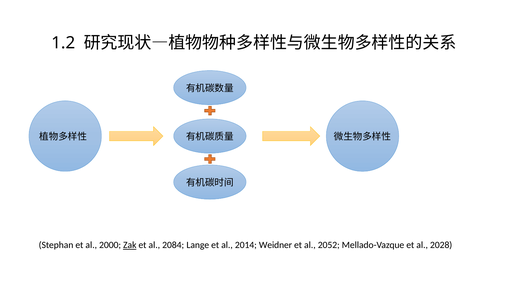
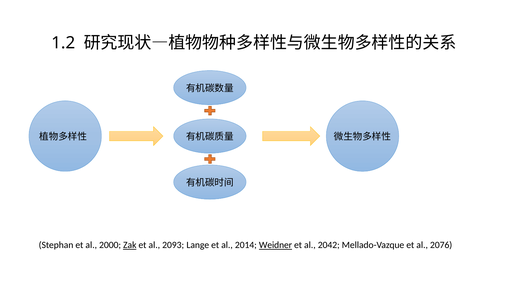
2084: 2084 -> 2093 (173, 245)
Weidner underline: none -> present (275, 245)
2052: 2052 -> 2042 (329, 245)
2028: 2028 -> 2076 (441, 245)
